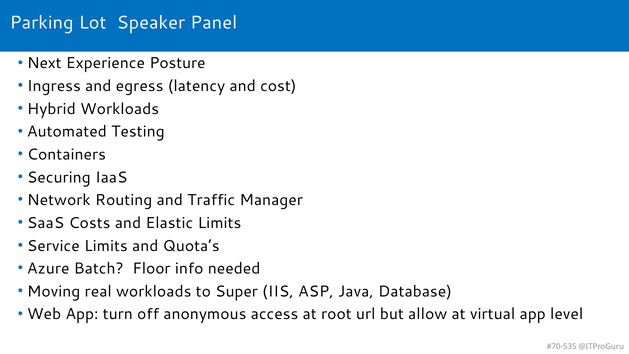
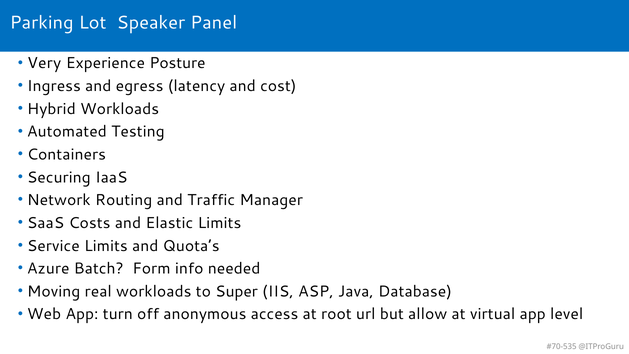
Next: Next -> Very (44, 63)
Floor: Floor -> Form (151, 268)
